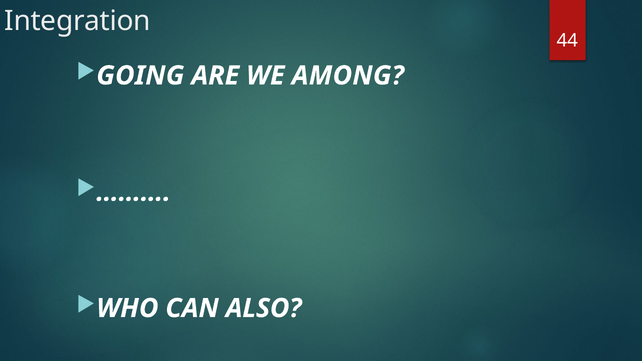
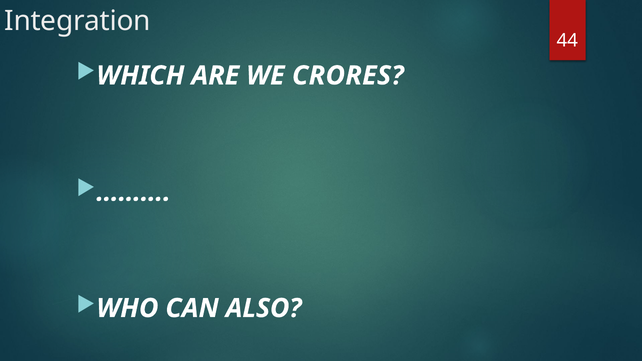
GOING: GOING -> WHICH (140, 76)
AMONG: AMONG -> CRORES (348, 76)
